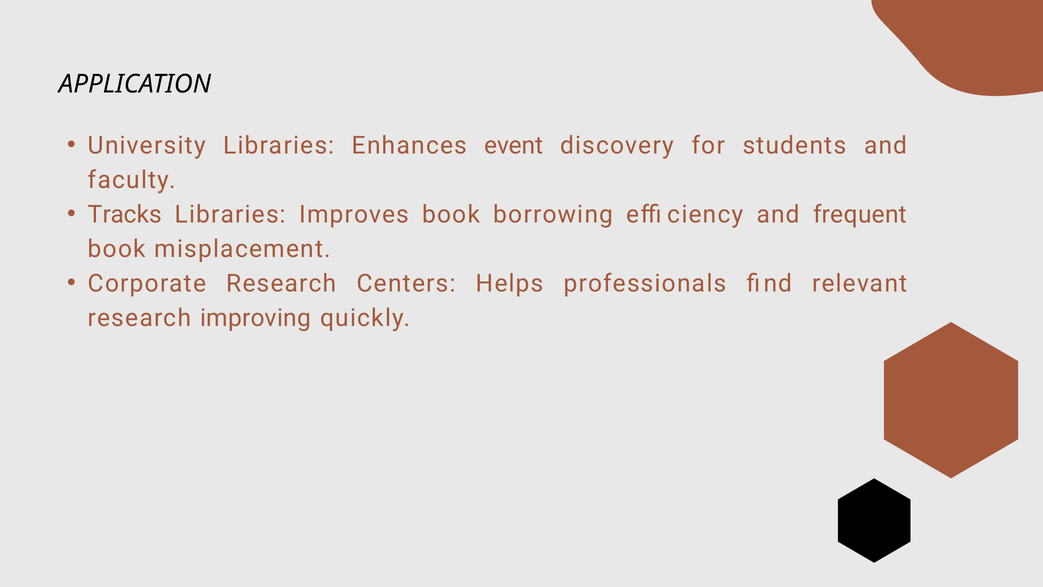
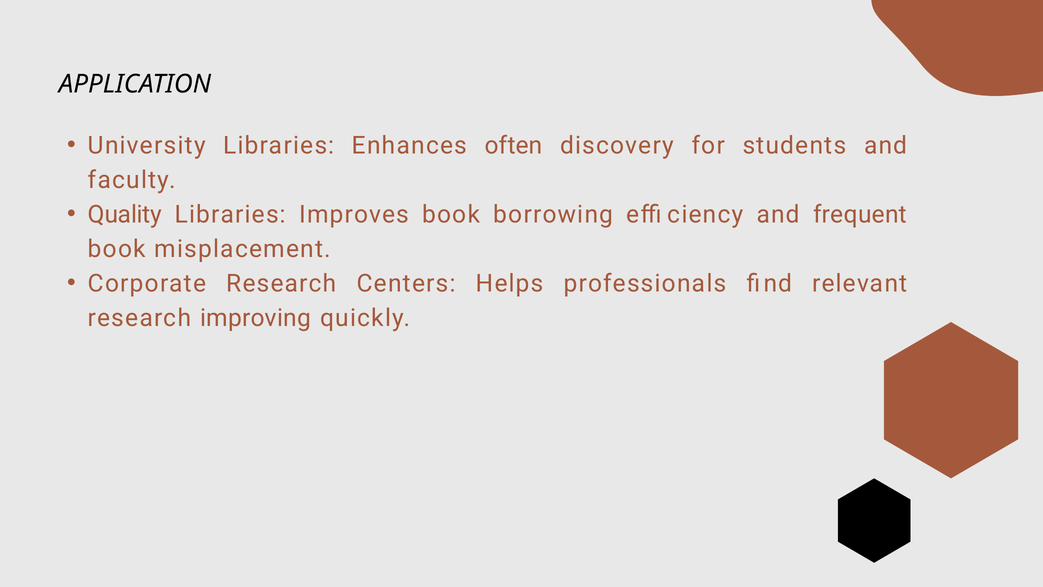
event: event -> often (514, 145)
Tracks: Tracks -> Quality (125, 214)
